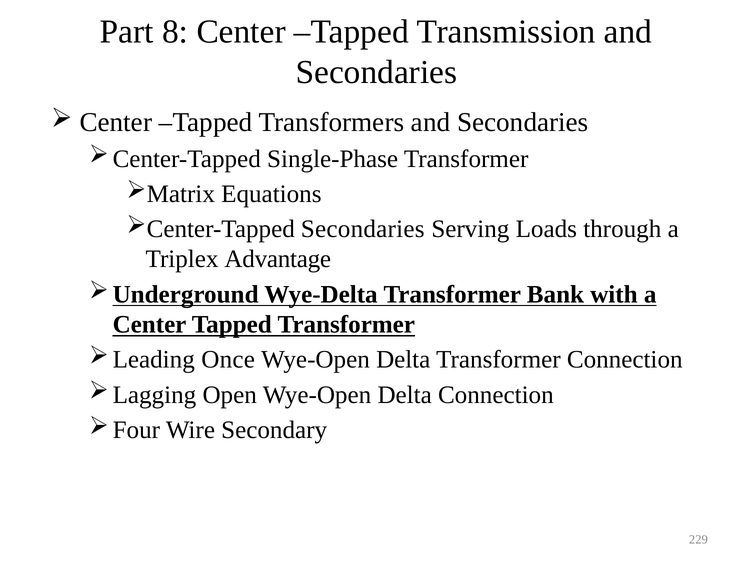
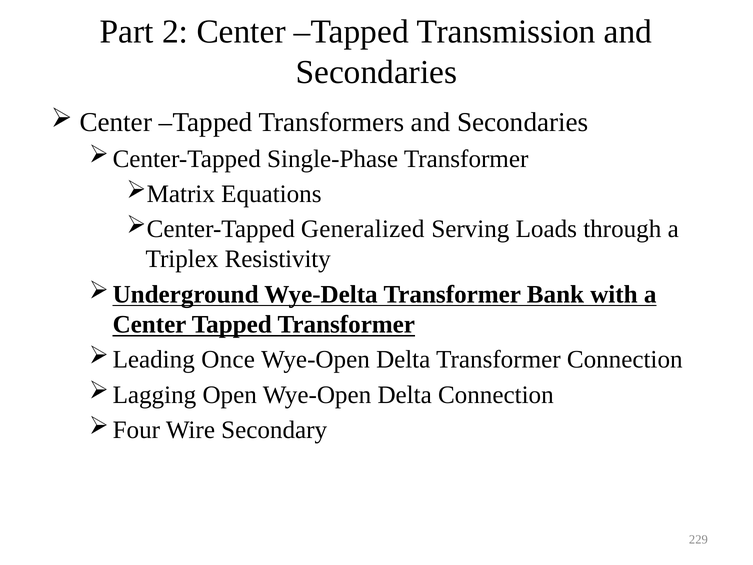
8: 8 -> 2 (175, 32)
Secondaries: Secondaries -> Generalized (363, 229)
Advantage: Advantage -> Resistivity (278, 259)
